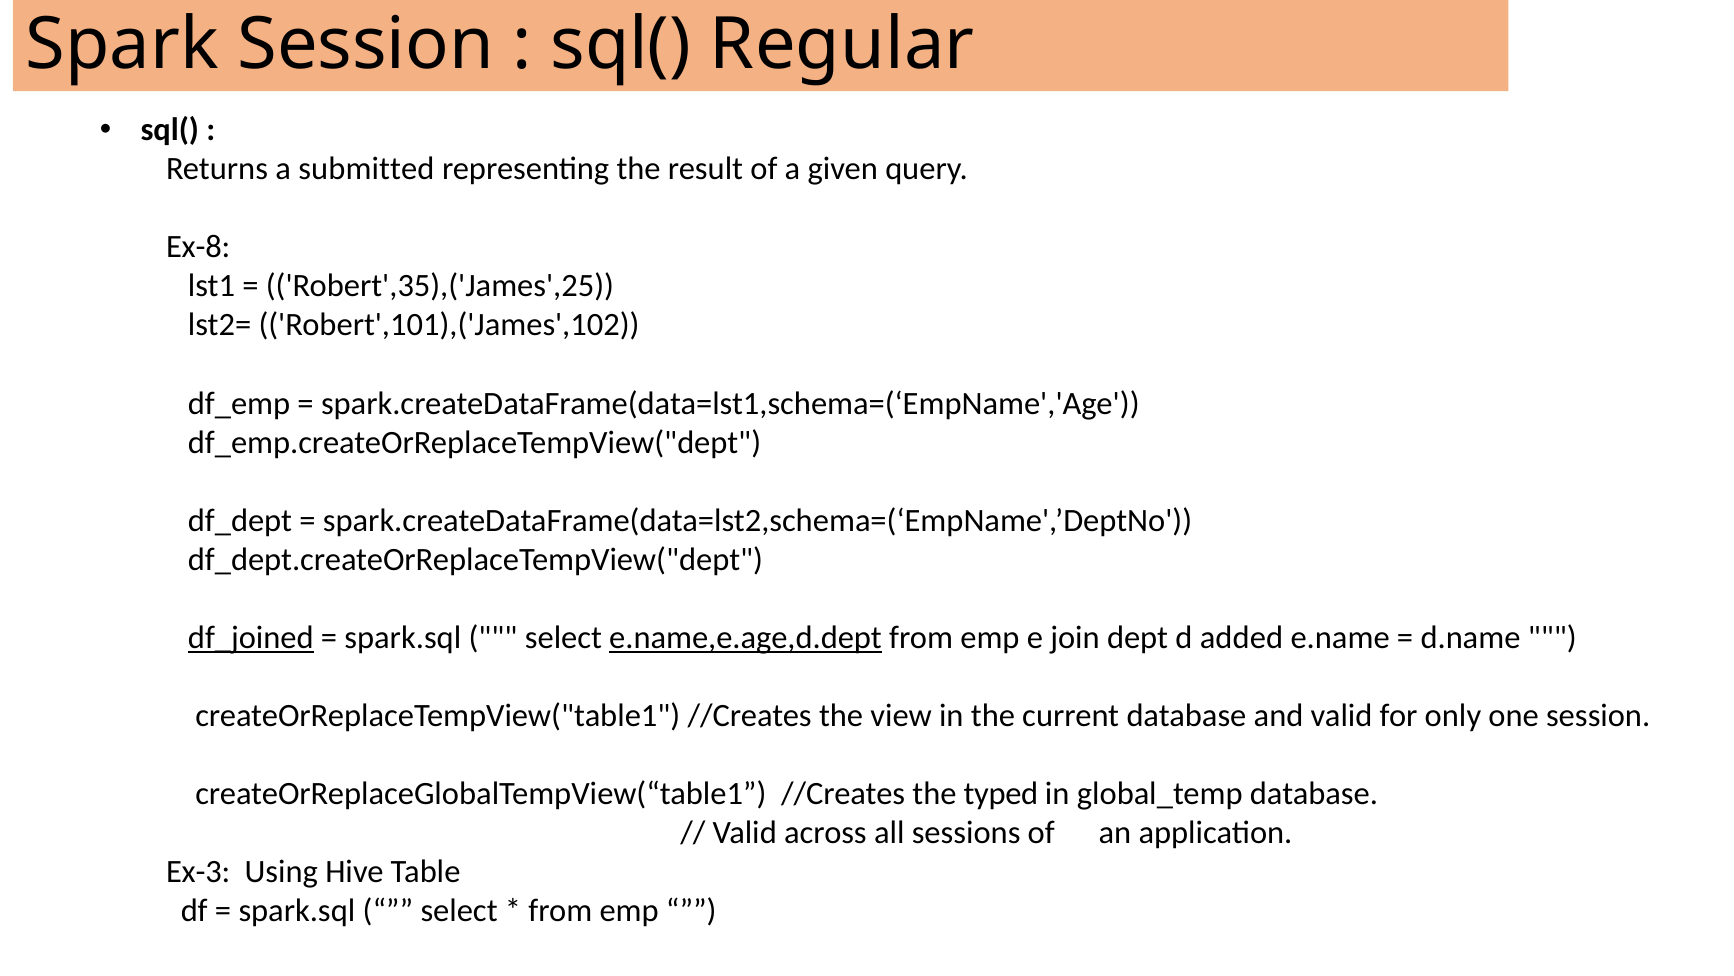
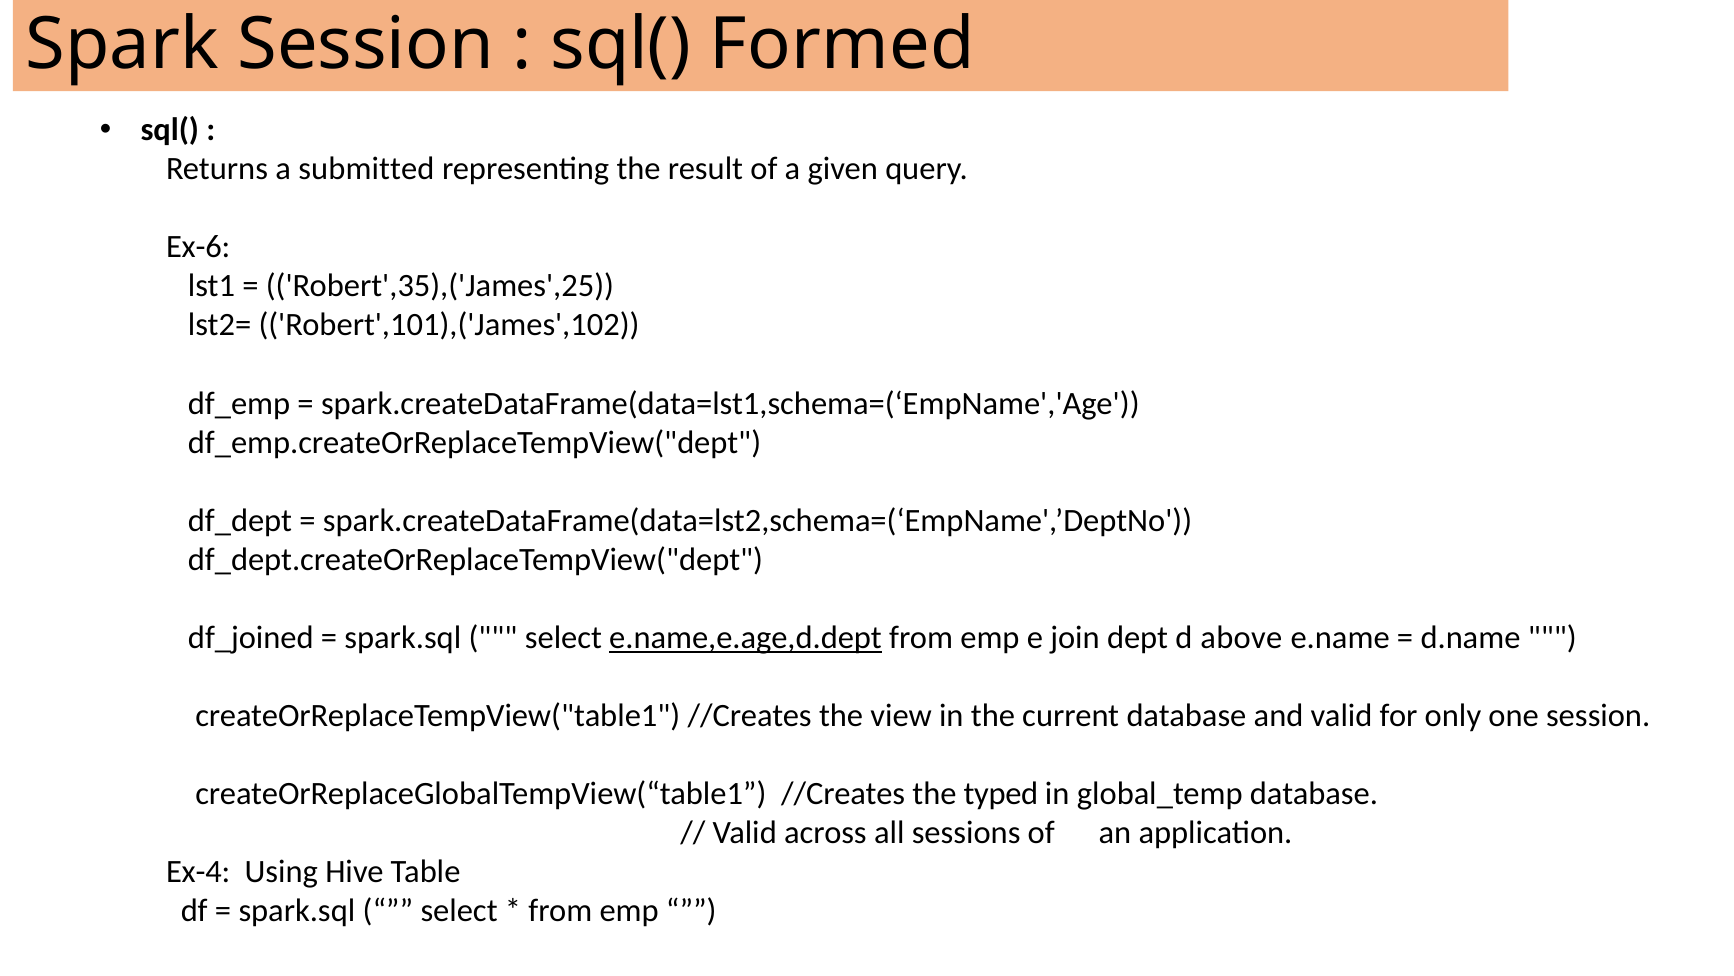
Regular: Regular -> Formed (842, 45)
Ex-8: Ex-8 -> Ex-6 (198, 247)
df_joined underline: present -> none (251, 637)
added: added -> above (1241, 637)
Ex-3: Ex-3 -> Ex-4 (198, 871)
